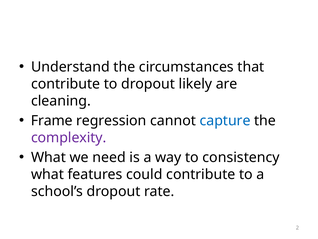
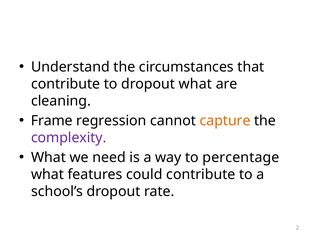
dropout likely: likely -> what (195, 84)
capture colour: blue -> orange (225, 120)
consistency: consistency -> percentage (241, 157)
